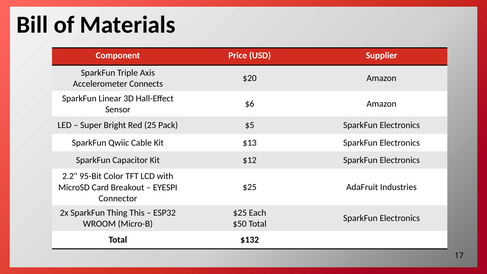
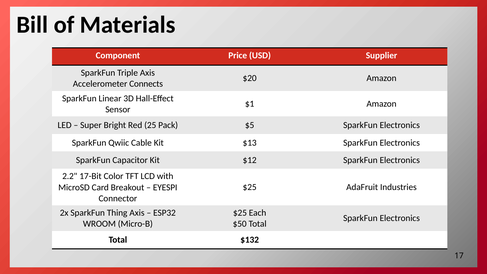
$6: $6 -> $1 (250, 104)
95-Bit: 95-Bit -> 17-Bit (91, 176)
Thing This: This -> Axis (137, 213)
